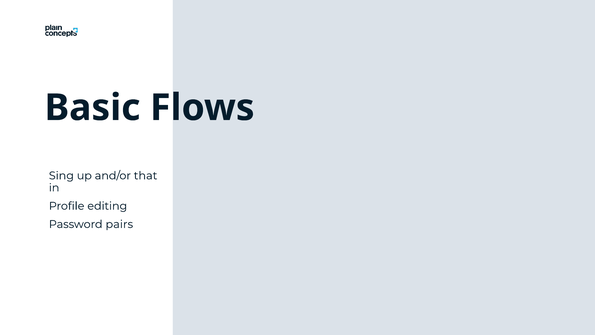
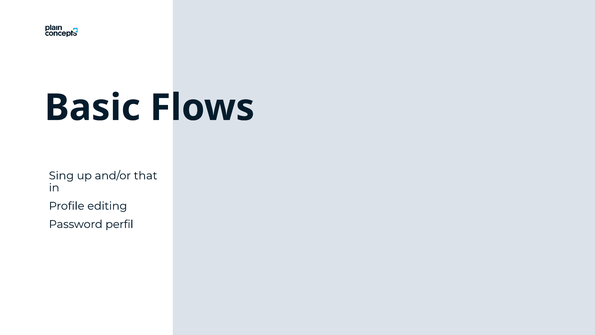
pairs: pairs -> perfil (119, 224)
